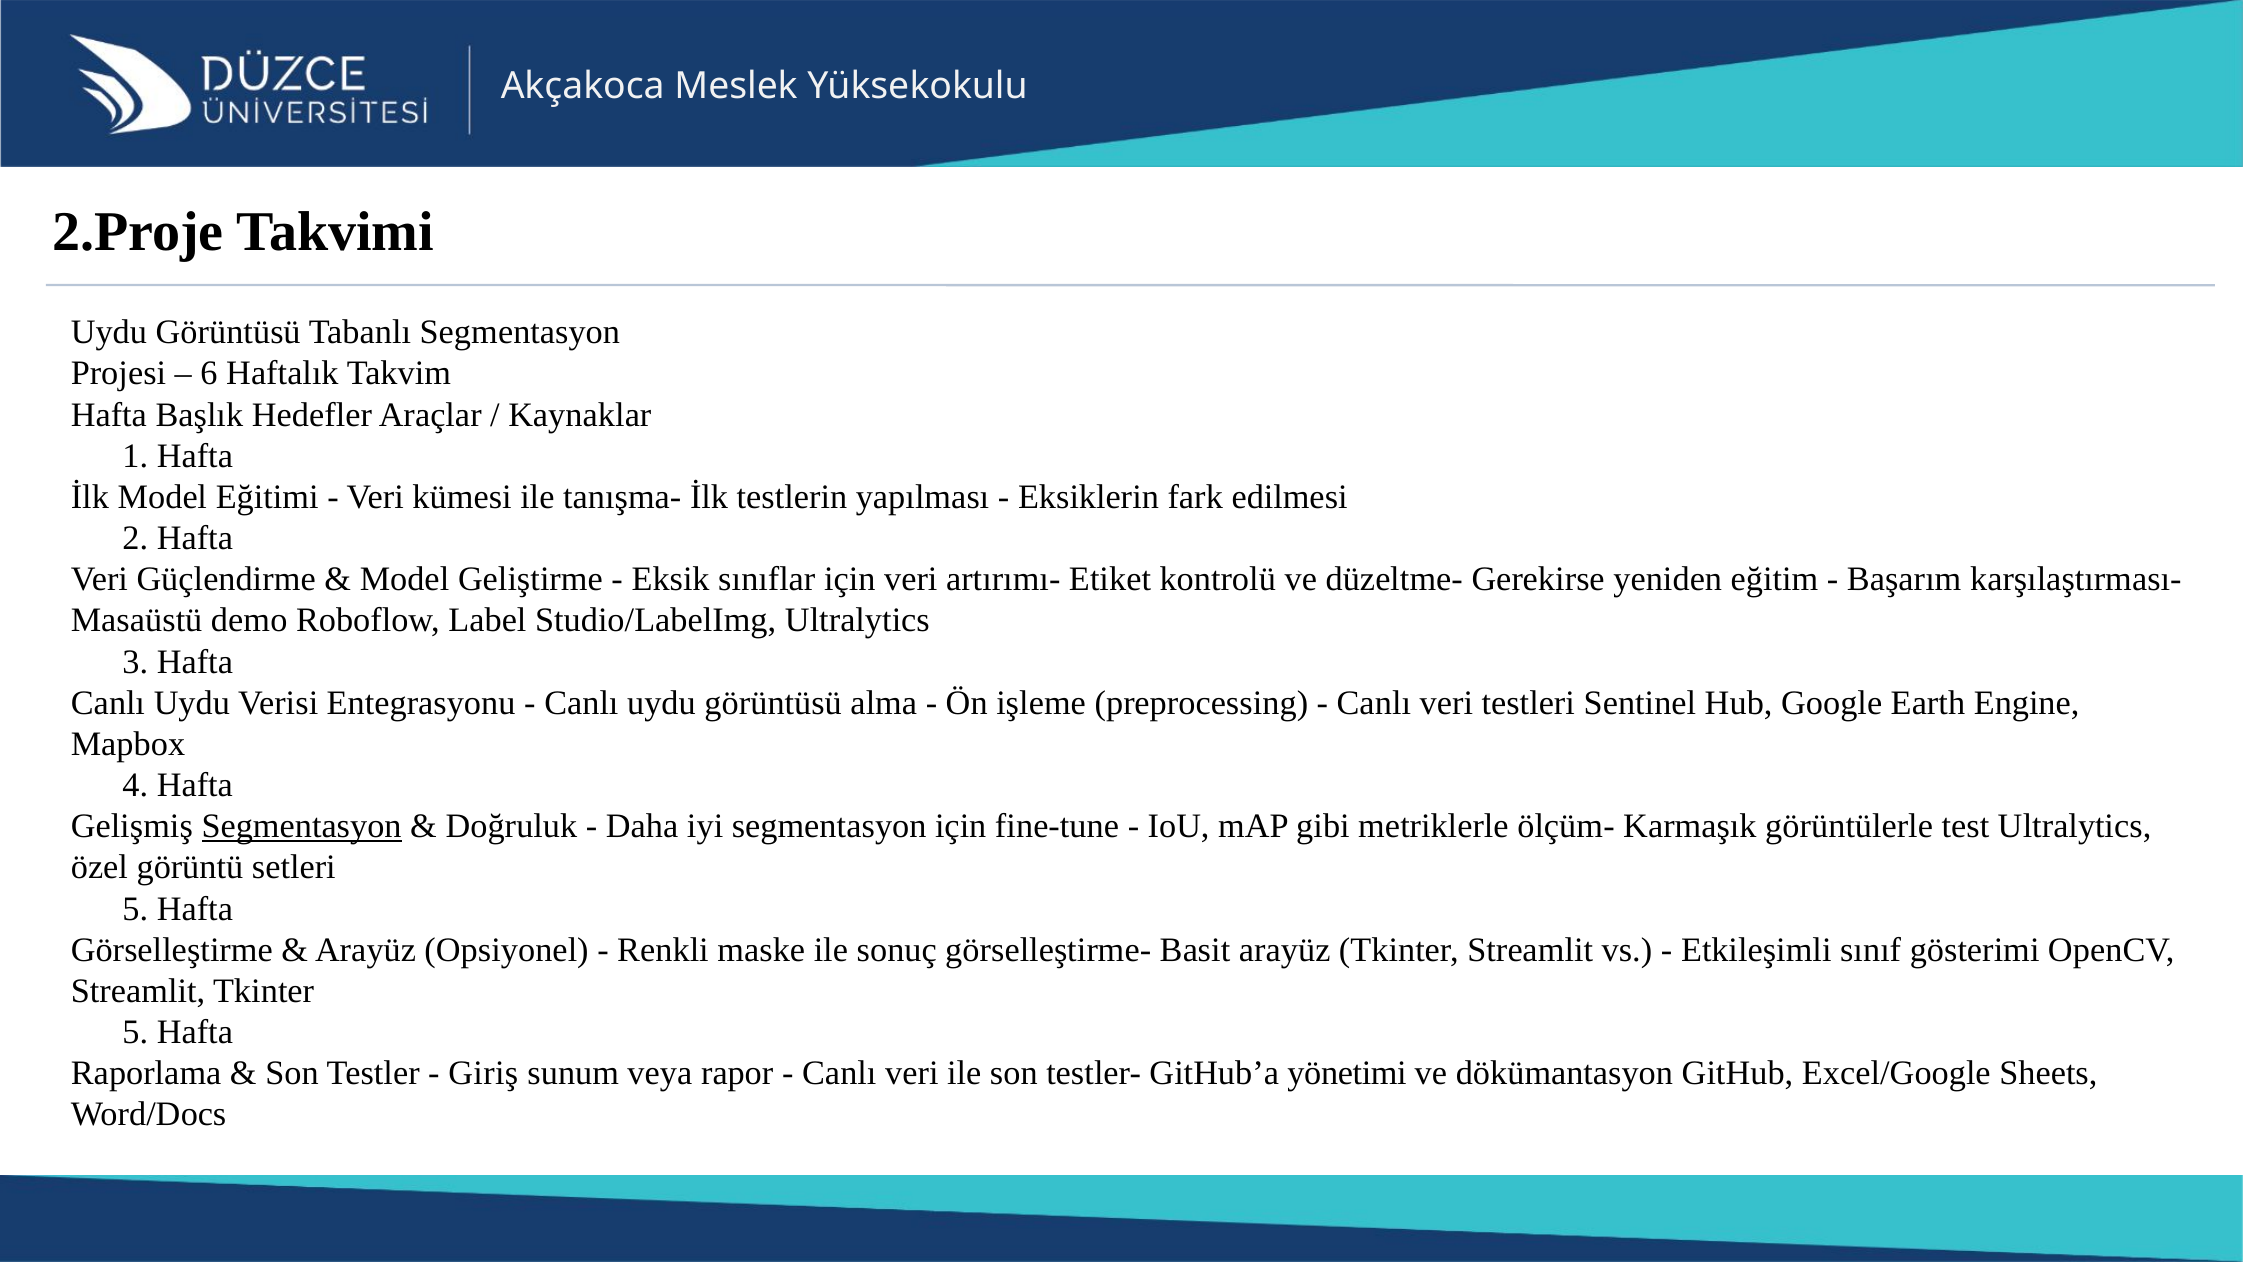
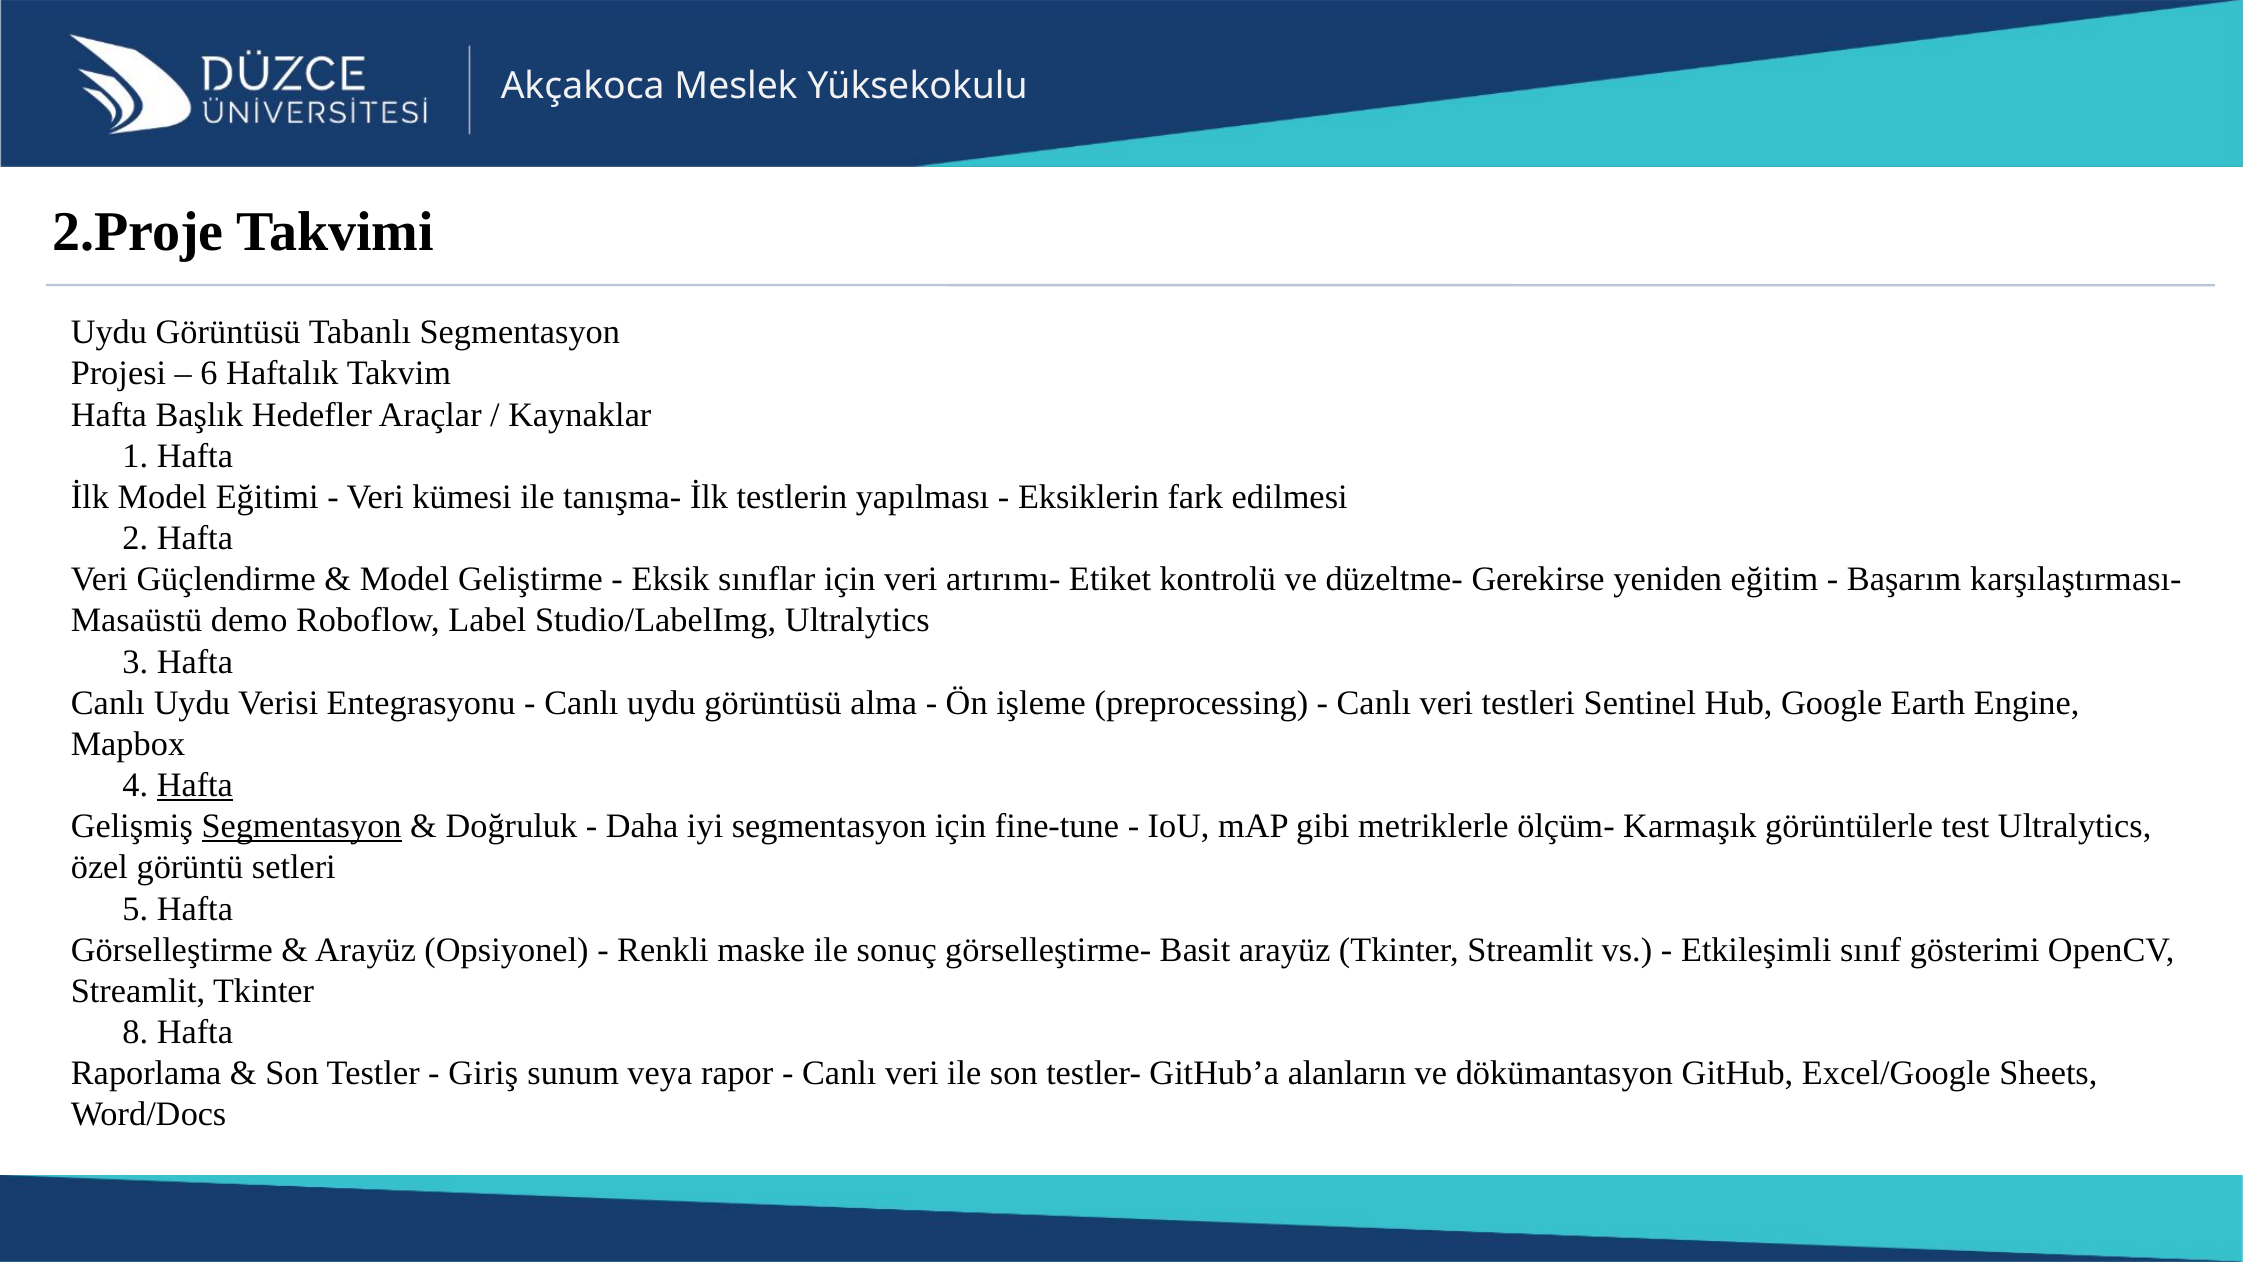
Hafta underline: none -> present (195, 785)
5: 5 -> 8 (135, 1032)
yönetimi: yönetimi -> alanların (1347, 1073)
